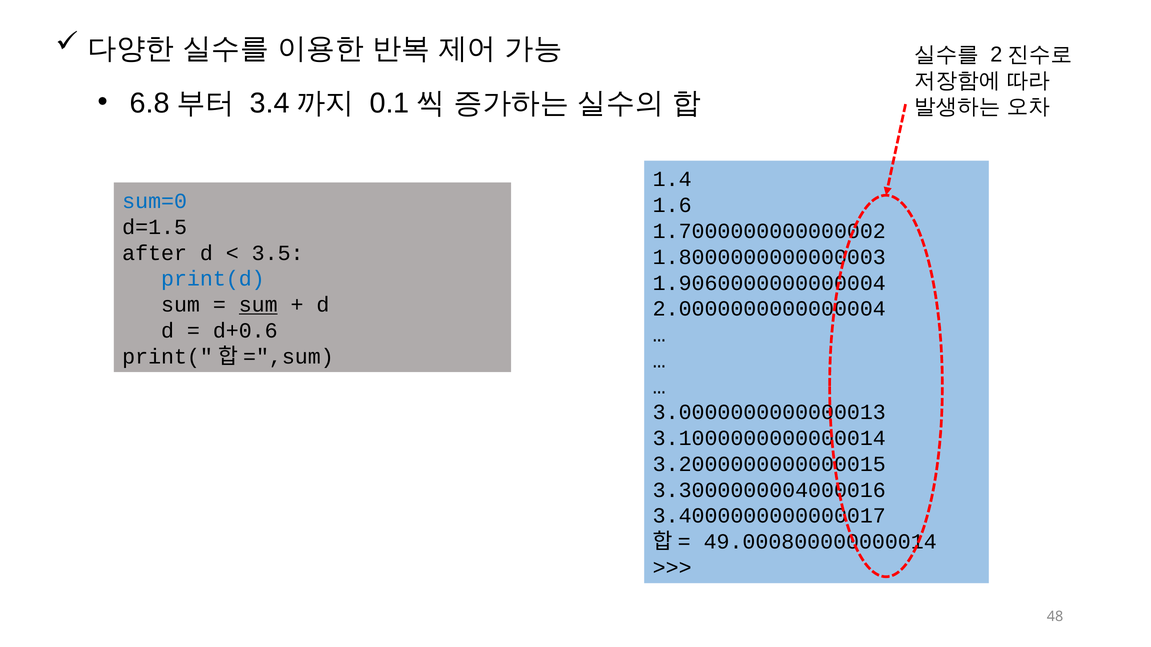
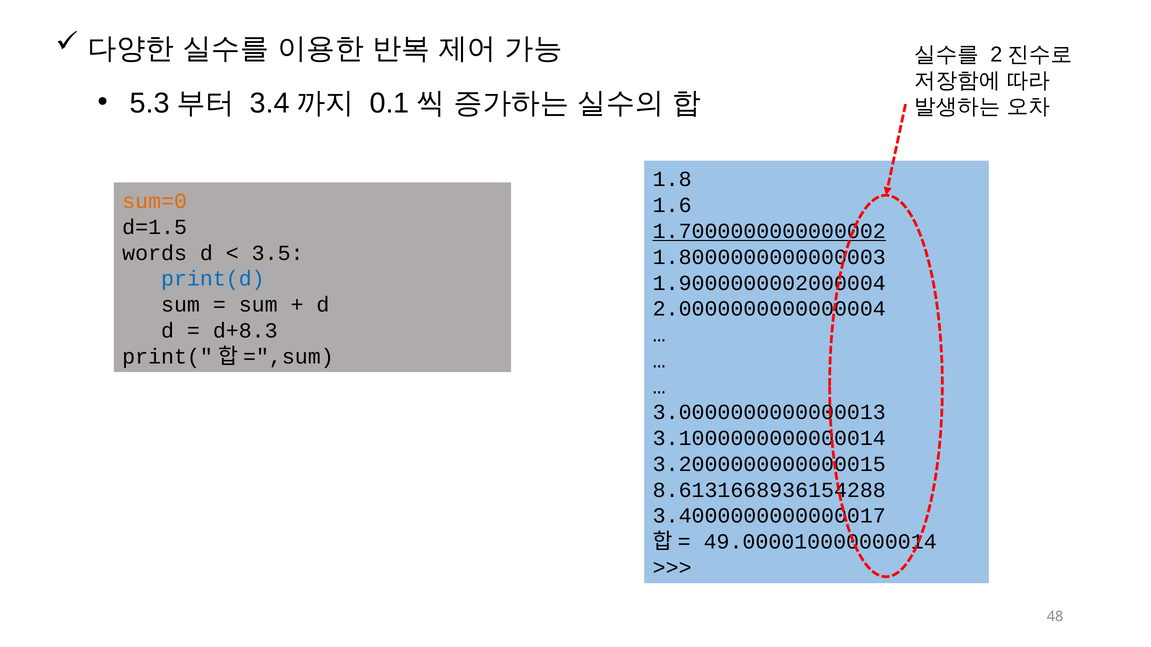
6.8: 6.8 -> 5.3 (150, 103)
1.4: 1.4 -> 1.8 (672, 179)
sum=0 colour: blue -> orange (155, 201)
1.7000000000000002 underline: none -> present (769, 231)
after: after -> words (155, 253)
1.9060000000000004: 1.9060000000000004 -> 1.9000000002000004 (769, 283)
sum underline: present -> none (258, 305)
d+0.6: d+0.6 -> d+8.3 (245, 331)
3.3000000004000016: 3.3000000004000016 -> 8.6131668936154288 (769, 490)
49.000800000000014: 49.000800000000014 -> 49.000010000000014 (820, 542)
